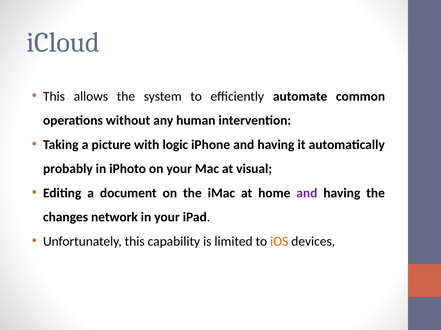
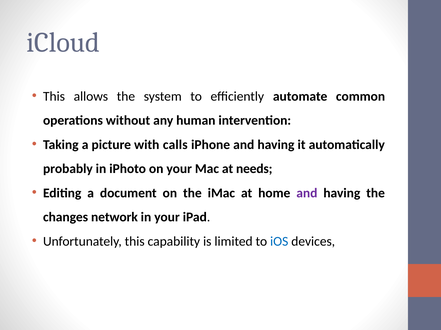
logic: logic -> calls (175, 145)
visual: visual -> needs (254, 169)
iOS colour: orange -> blue (279, 242)
